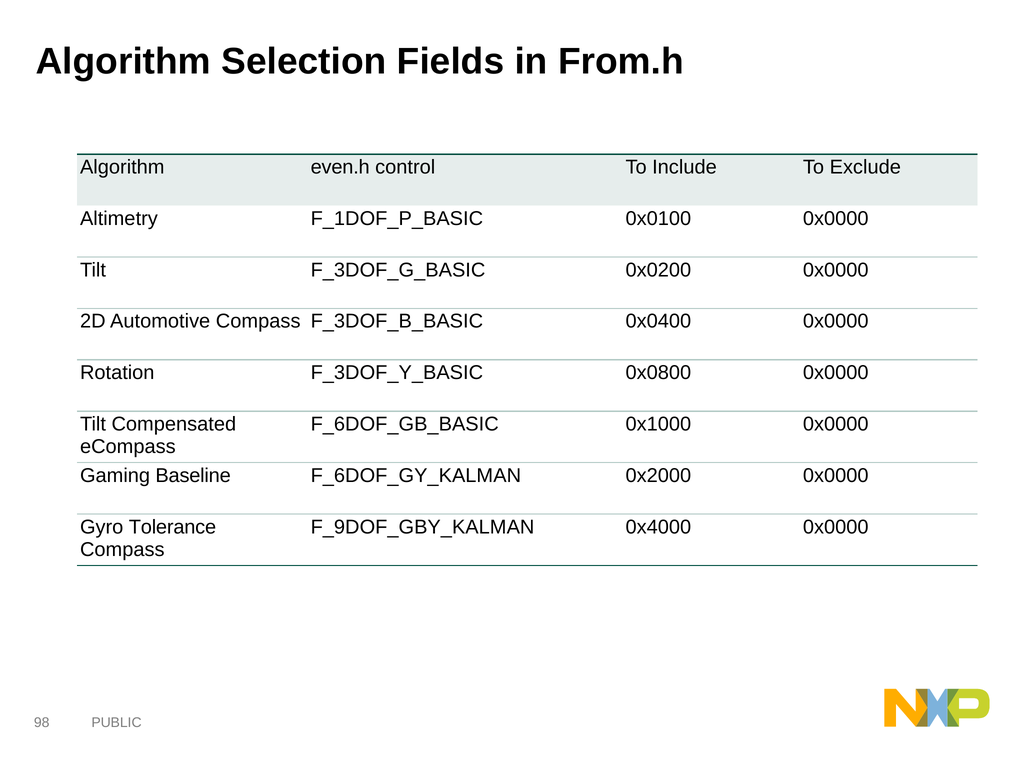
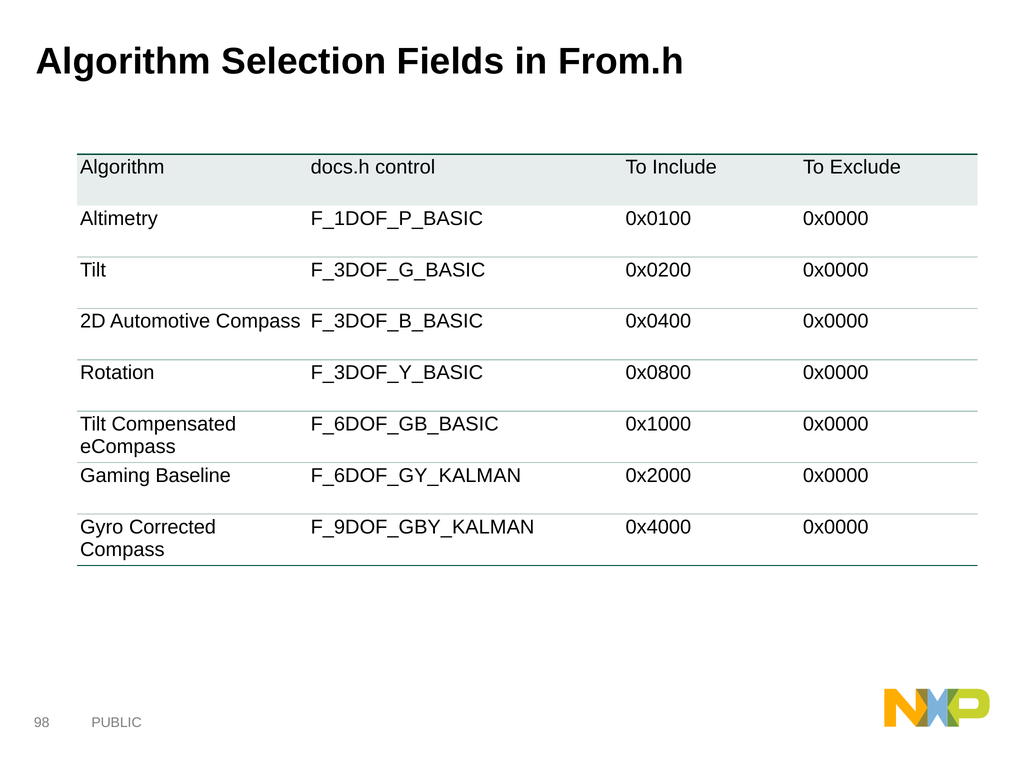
even.h: even.h -> docs.h (340, 167)
Tolerance: Tolerance -> Corrected (172, 528)
